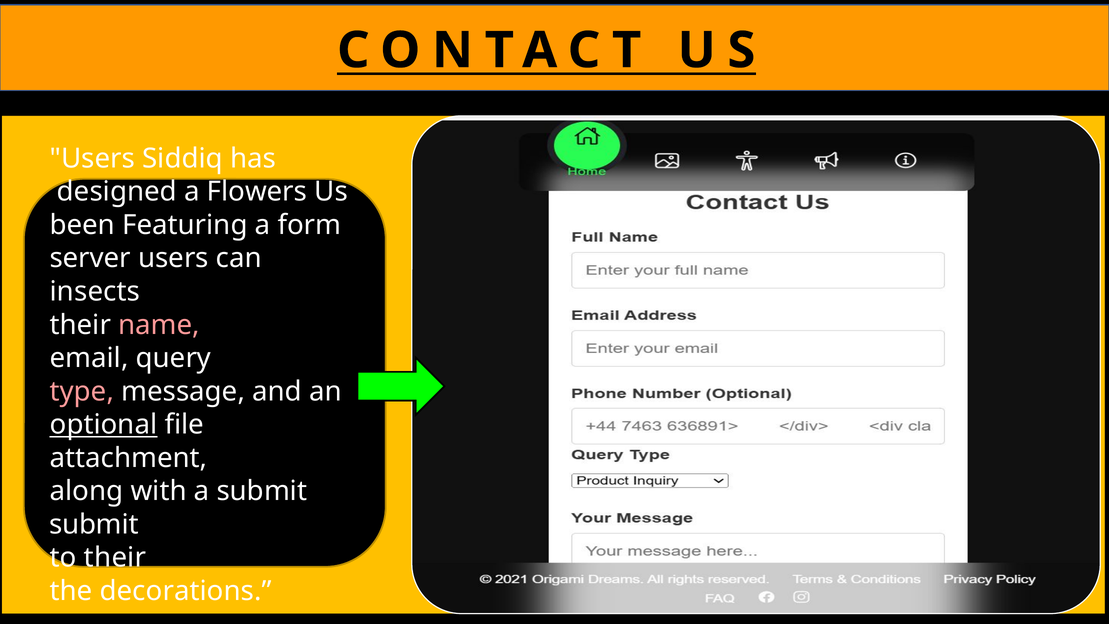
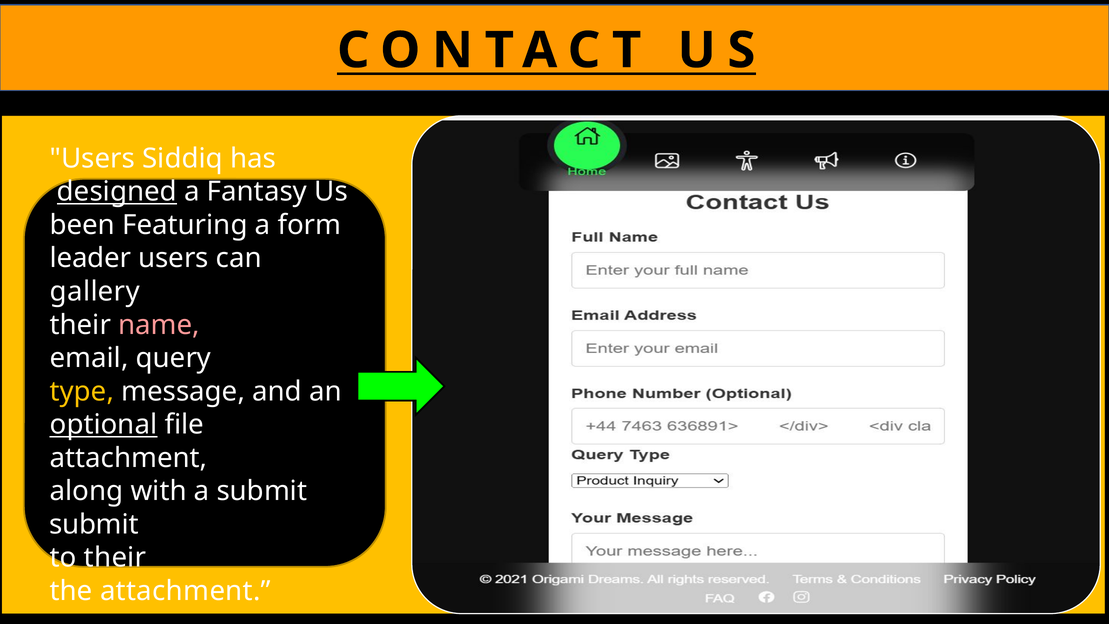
designed underline: none -> present (117, 192)
Flowers: Flowers -> Fantasy (257, 192)
server: server -> leader (90, 258)
insects: insects -> gallery (95, 291)
type colour: pink -> yellow (82, 391)
the decorations: decorations -> attachment (185, 591)
